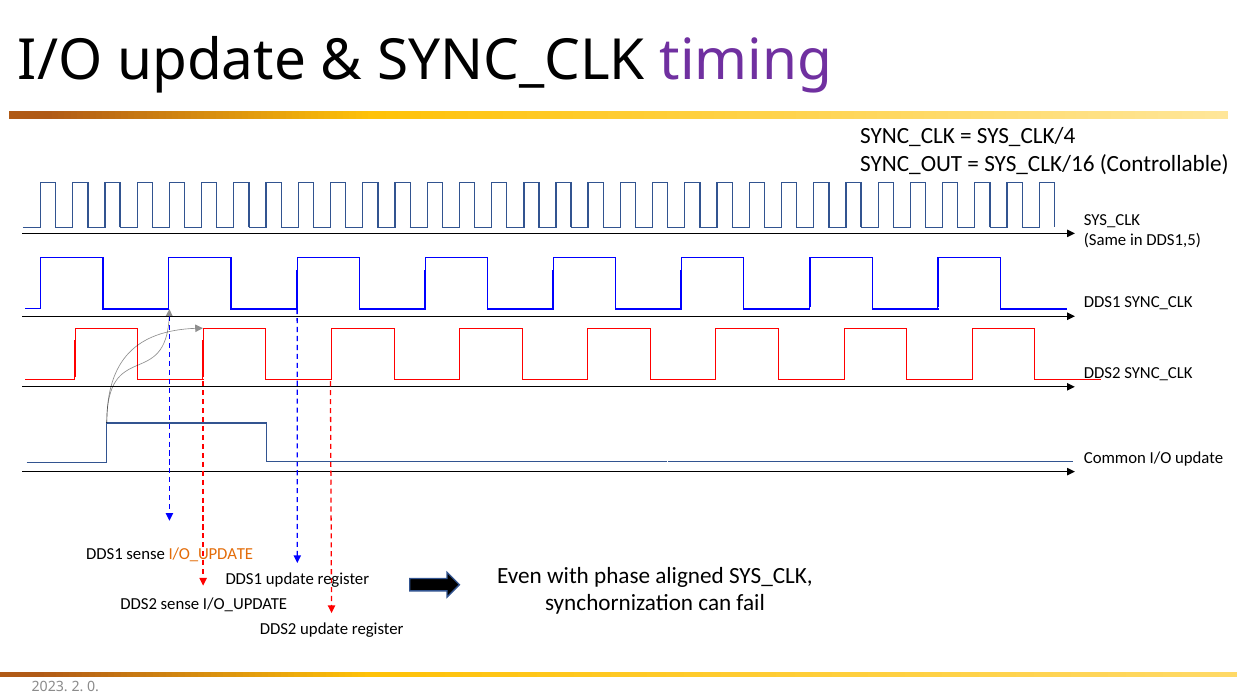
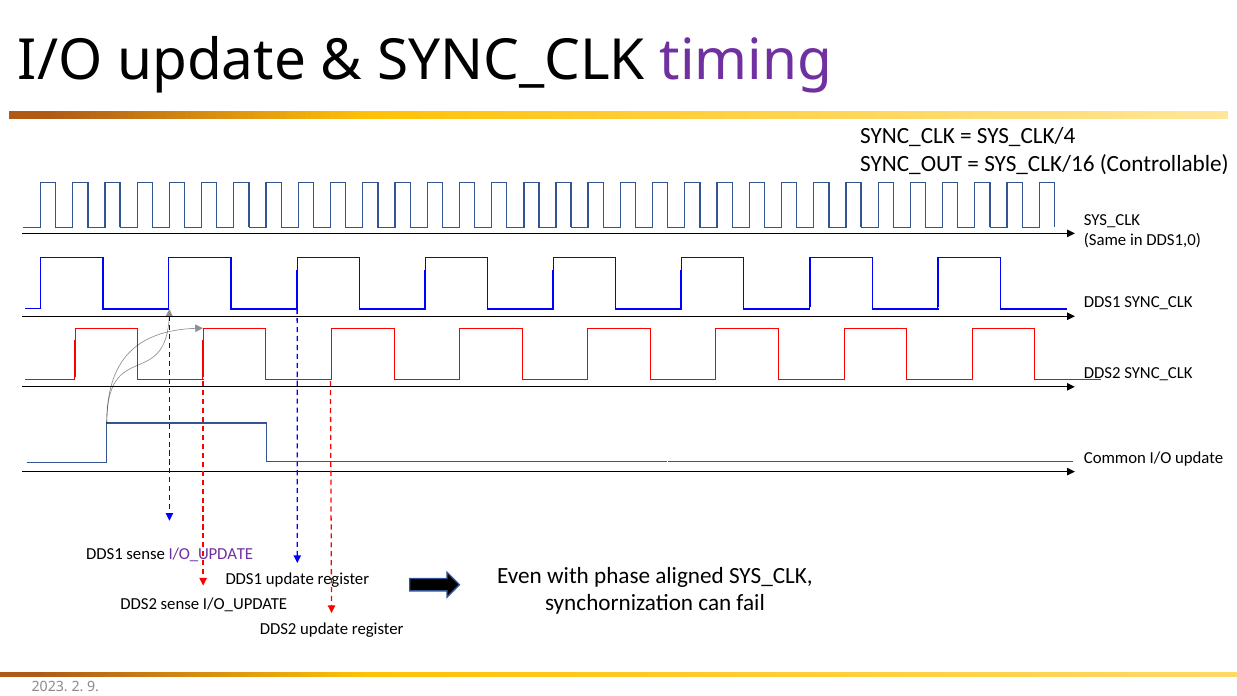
DDS1,5: DDS1,5 -> DDS1,0 (1174, 240)
I/O_UPDATE colour: orange -> purple (211, 554)
0: 0 -> 9 (93, 687)
